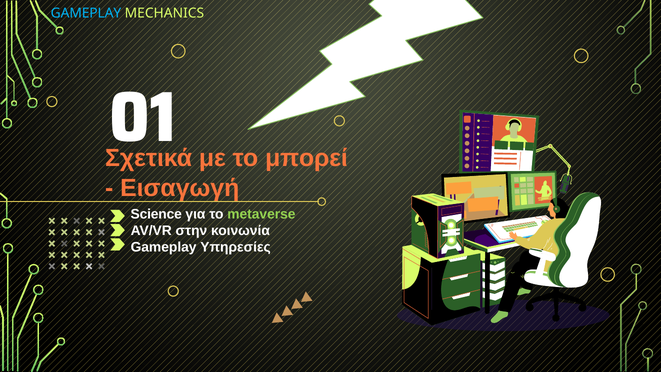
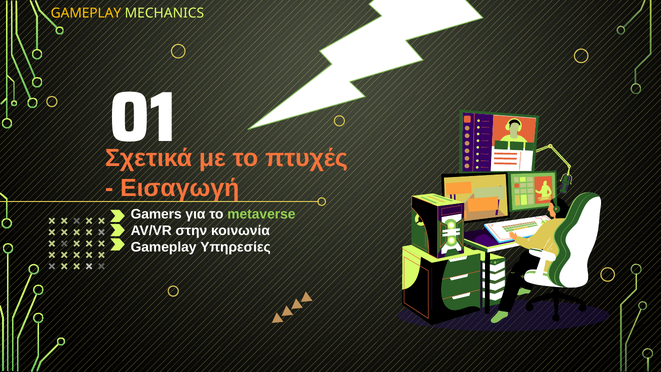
GAMEPLAY colour: light blue -> yellow (86, 13)
μπορεί: μπορεί -> πτυχές (306, 158)
Science: Science -> Gamers (156, 214)
